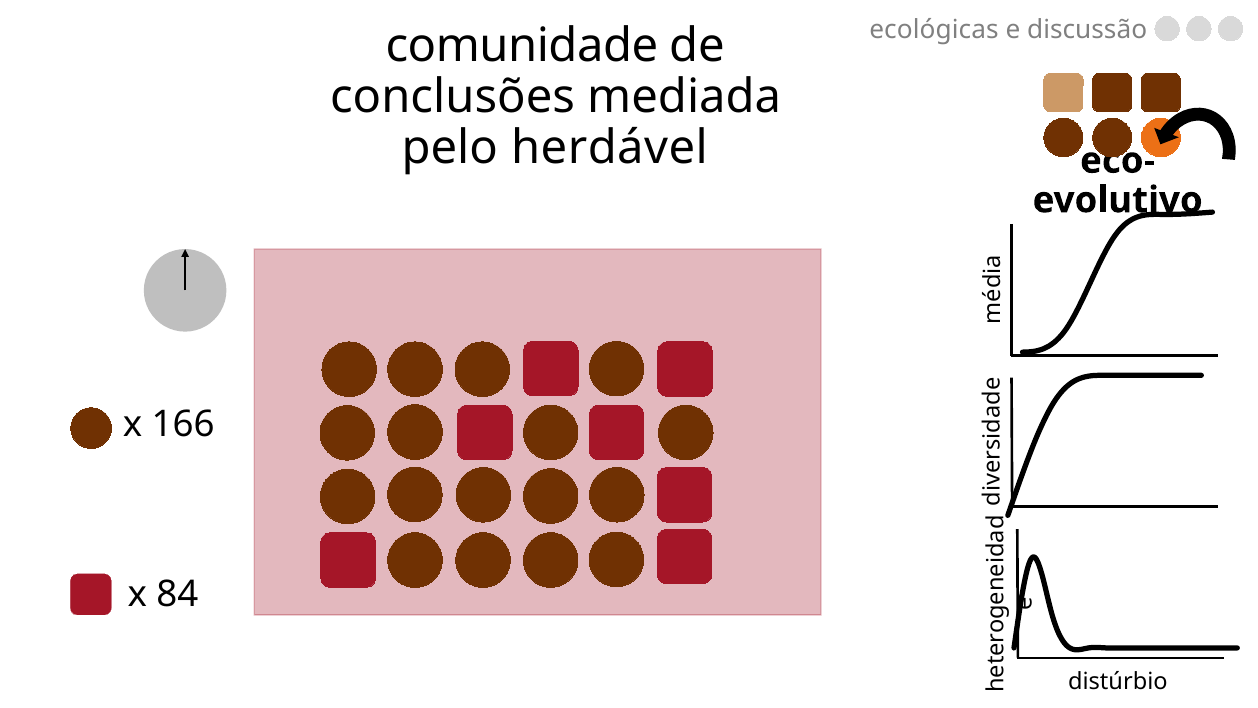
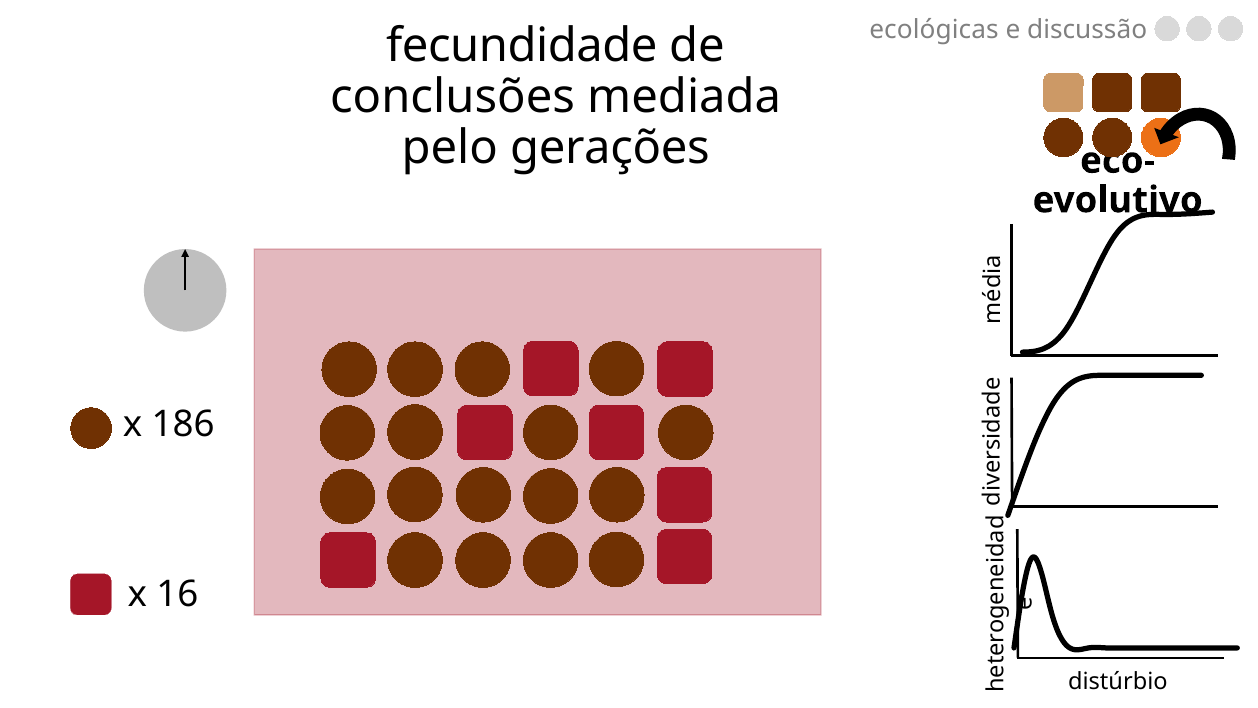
comunidade: comunidade -> fecundidade (522, 46)
herdável: herdável -> gerações (610, 148)
166: 166 -> 186 (183, 425)
84: 84 -> 16 (177, 594)
